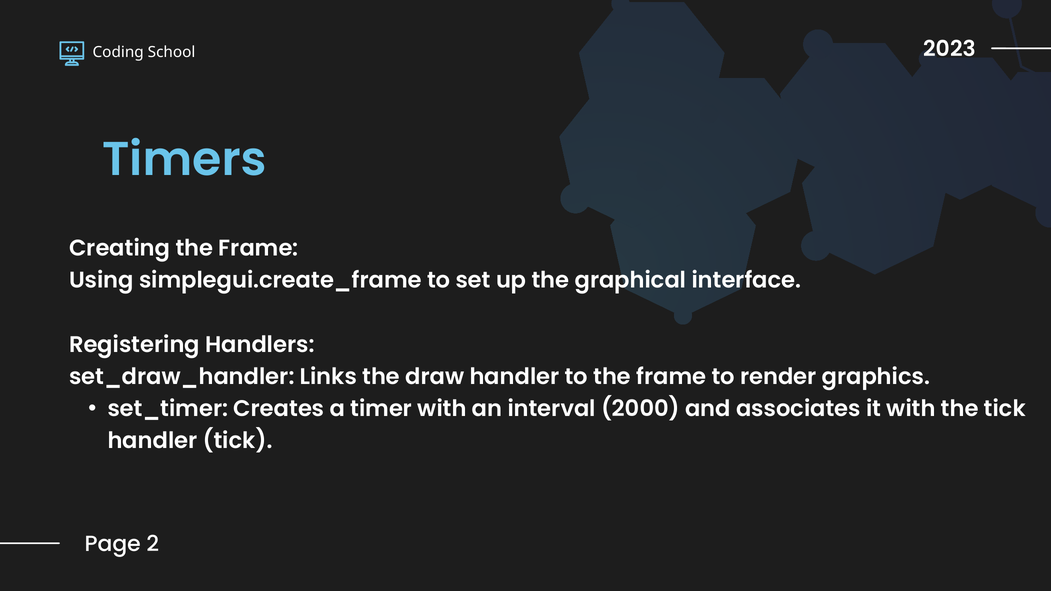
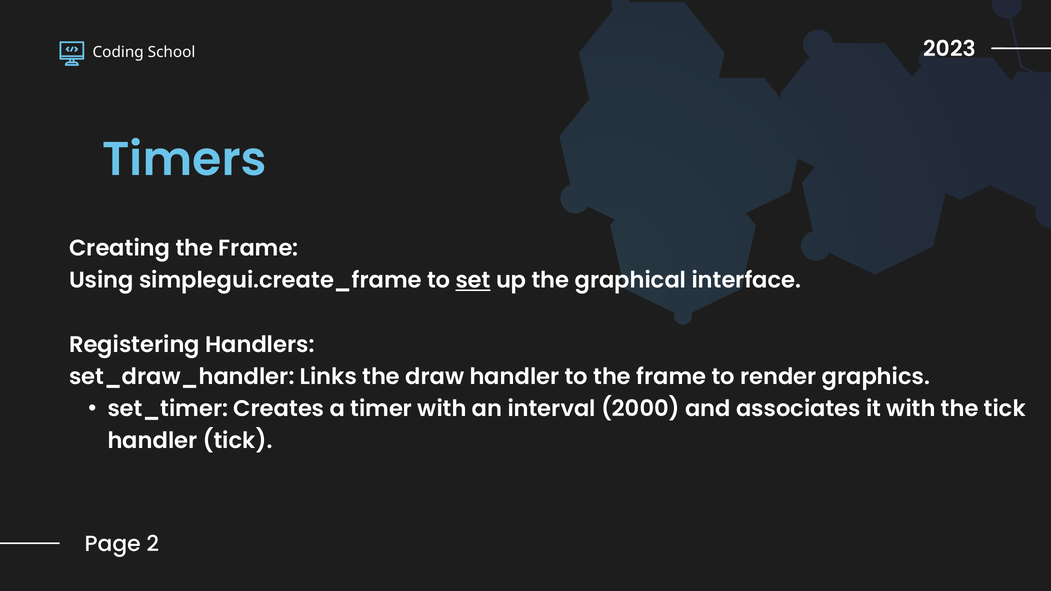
set underline: none -> present (473, 280)
